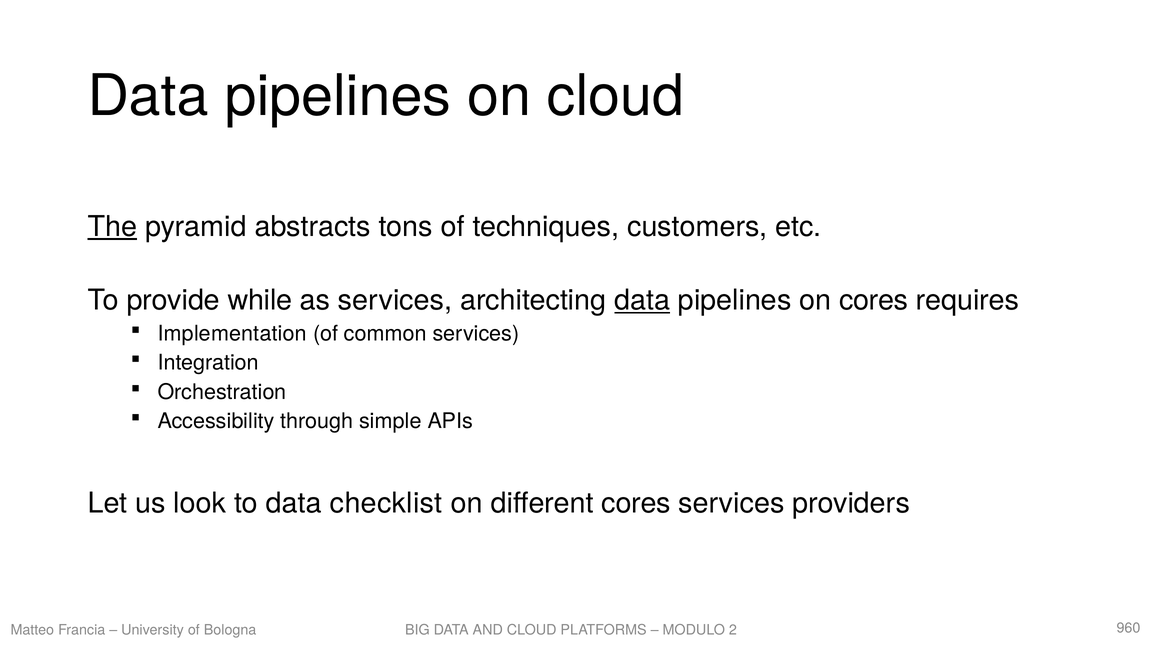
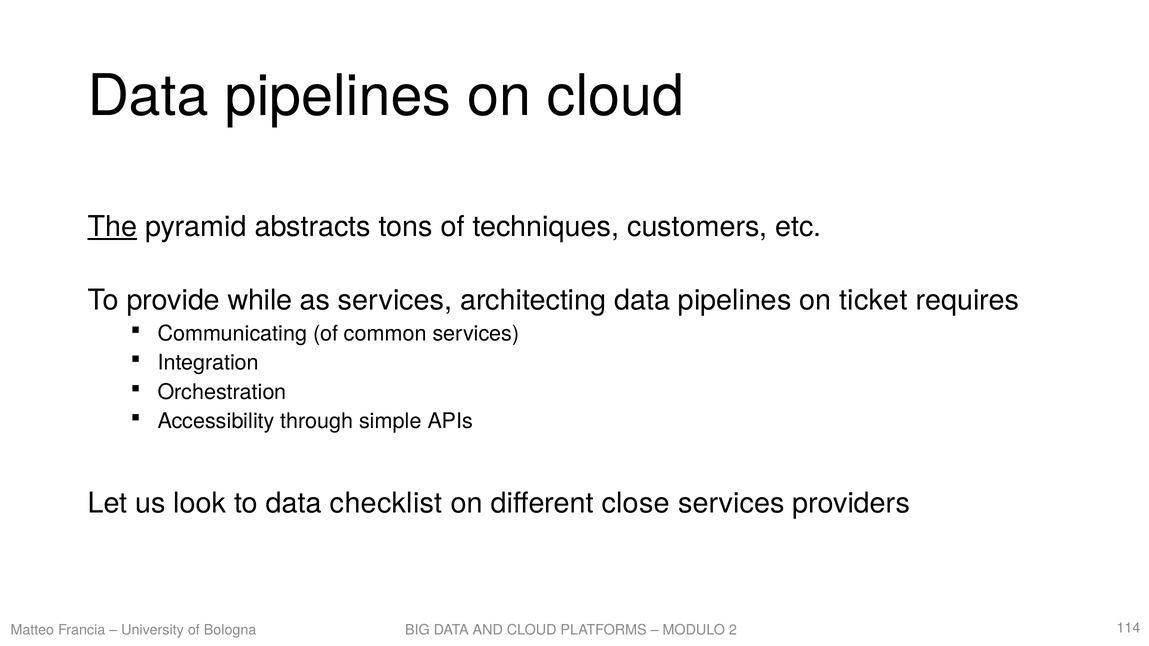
data underline: present -> none (642, 301)
on cores: cores -> ticket (873, 301)
Implementation: Implementation -> Communicating (232, 334)
different cores: cores -> close (636, 504)
960: 960 -> 114 (1128, 628)
